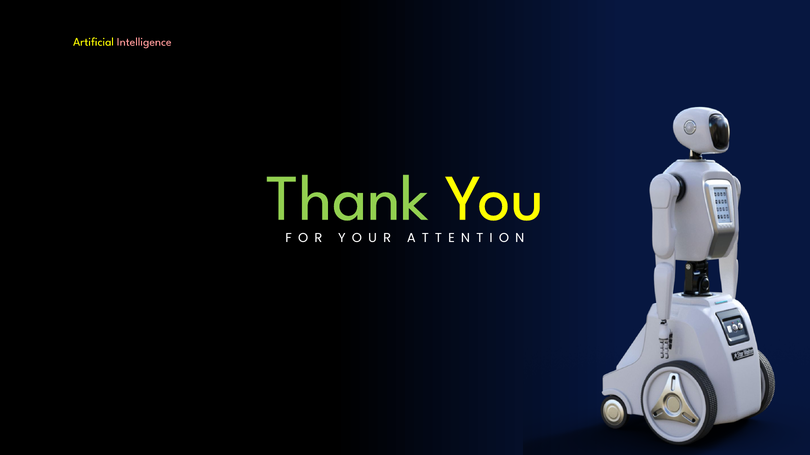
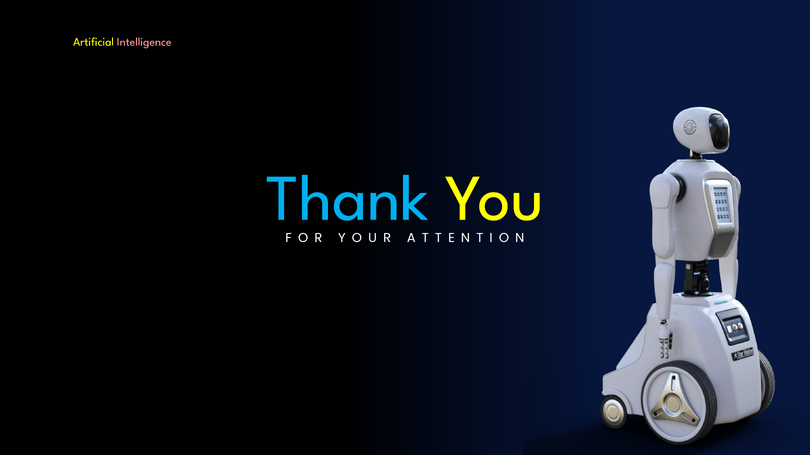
Thank colour: light green -> light blue (347, 199)
